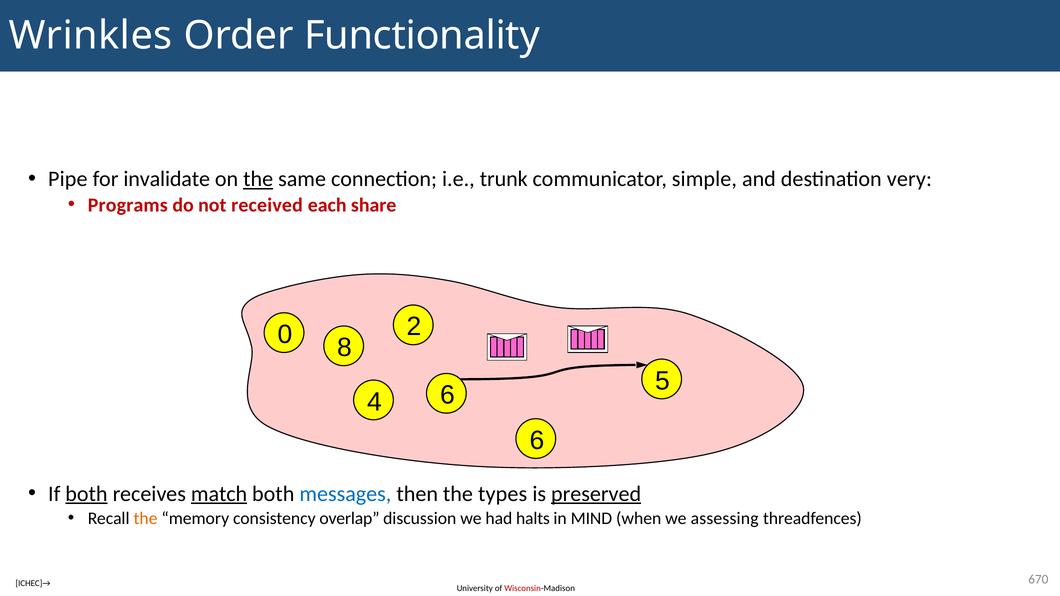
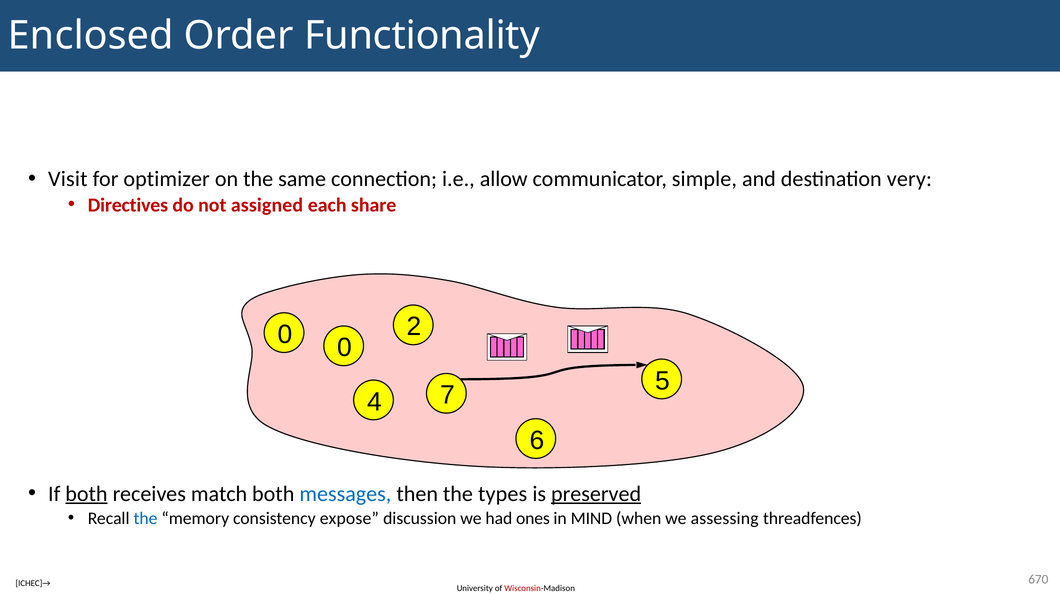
Wrinkles: Wrinkles -> Enclosed (91, 36)
Pipe: Pipe -> Visit (68, 179)
invalidate: invalidate -> optimizer (167, 179)
the underline: present -> none (258, 179)
trunk: trunk -> allow (504, 179)
Programs: Programs -> Directives (128, 205)
received: received -> assigned (267, 205)
0 8: 8 -> 0 (345, 348)
4 6: 6 -> 7 (447, 395)
match underline: present -> none (219, 494)
the colour: orange -> blue (146, 519)
overlap: overlap -> expose (349, 519)
halts: halts -> ones (533, 519)
